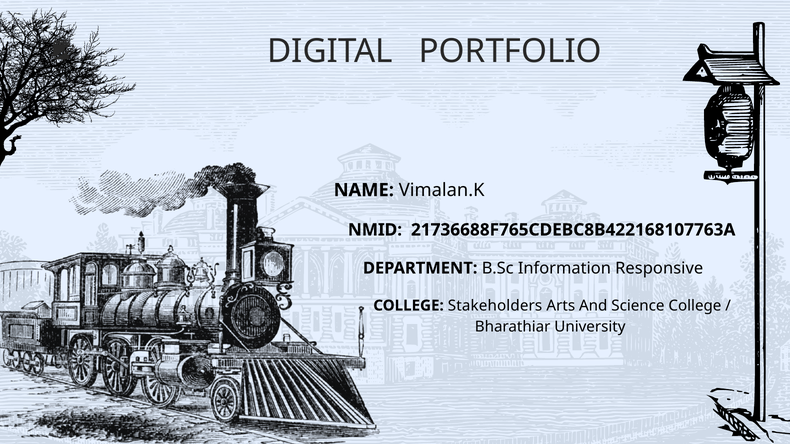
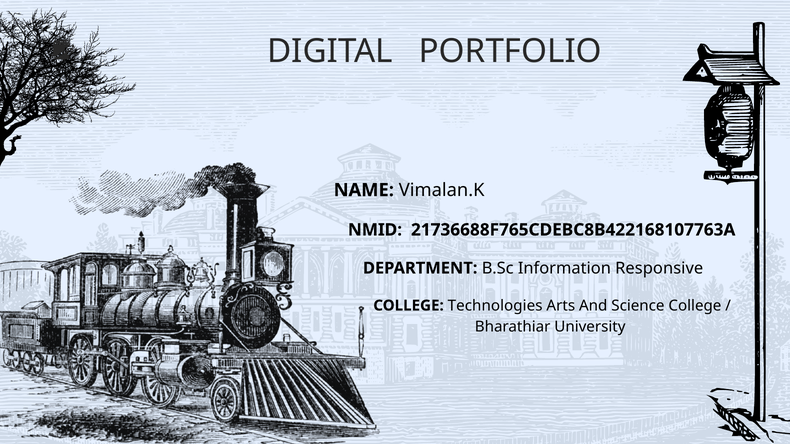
Stakeholders: Stakeholders -> Technologies (495, 306)
